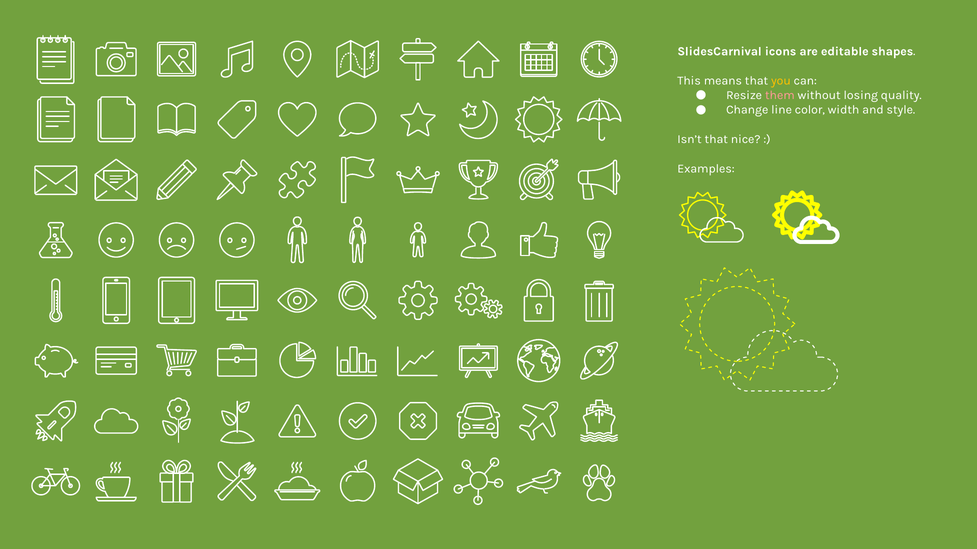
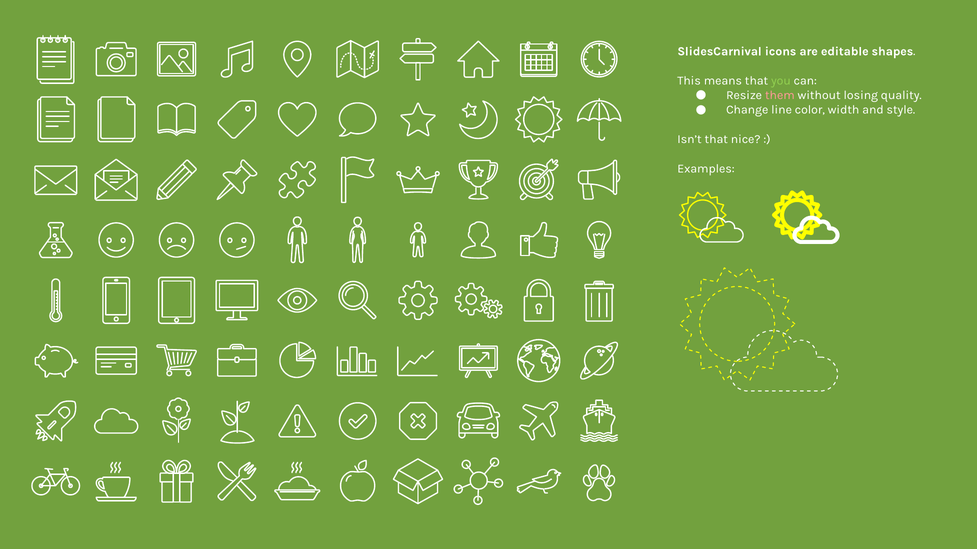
you colour: yellow -> light green (781, 81)
